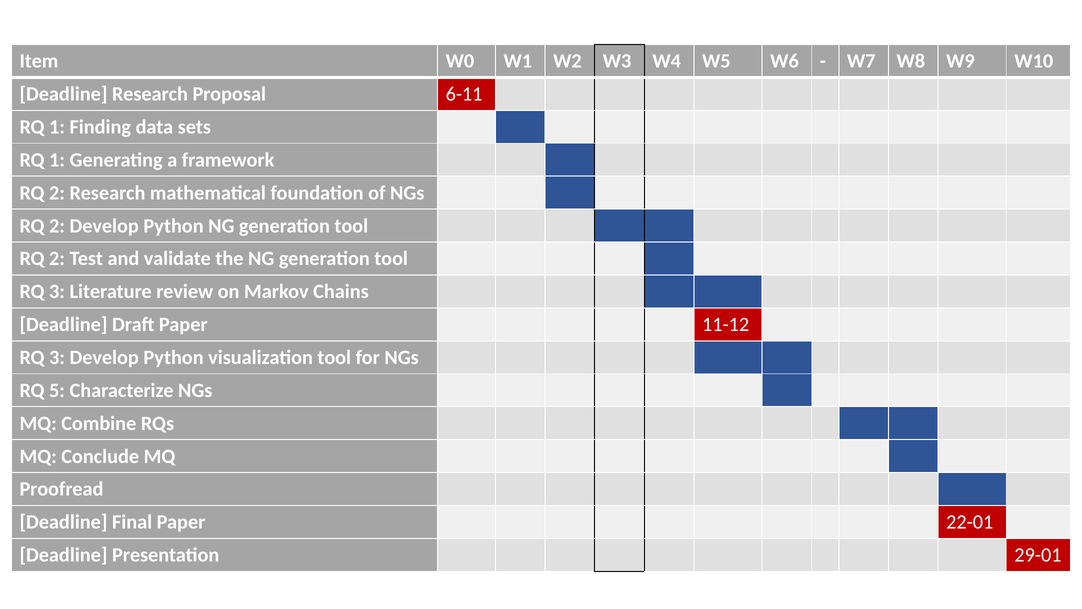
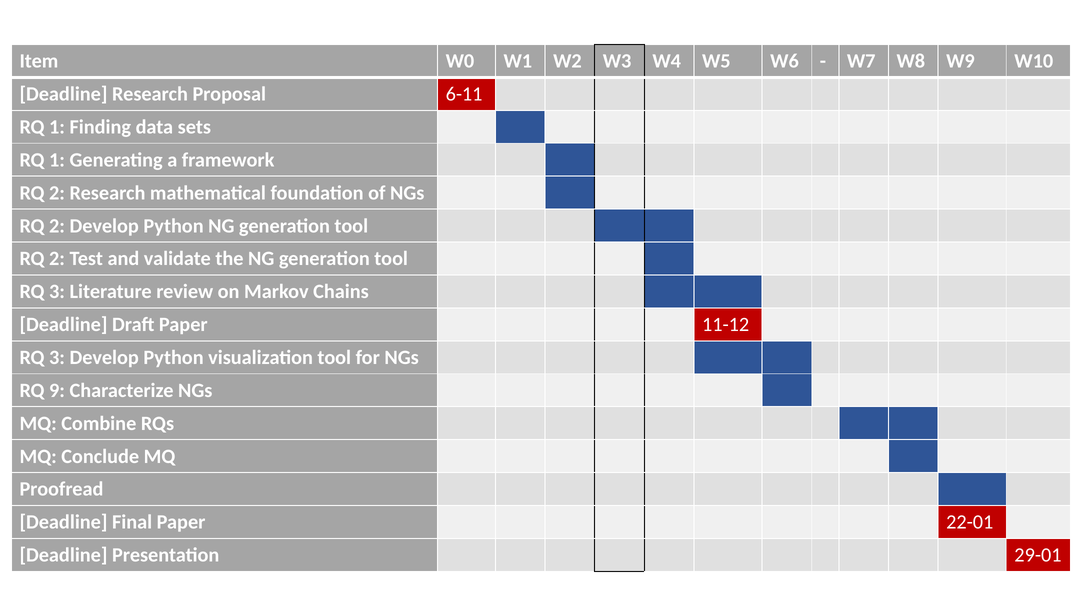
5: 5 -> 9 (57, 390)
